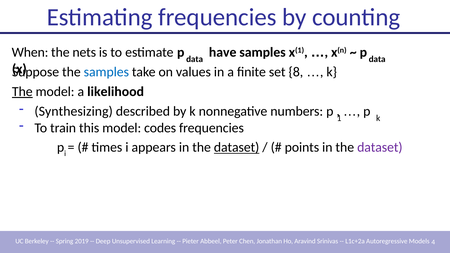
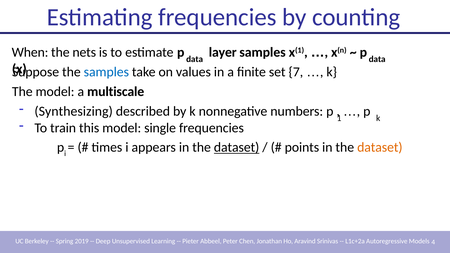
have: have -> layer (223, 52)
8: 8 -> 7 (296, 72)
The underline: present -> none (22, 92)
likelihood: likelihood -> multiscale (116, 92)
codes: codes -> single (160, 128)
dataset colour: purple -> orange (380, 148)
